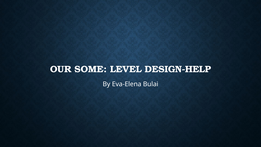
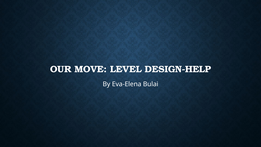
SOME: SOME -> MOVE (91, 69)
